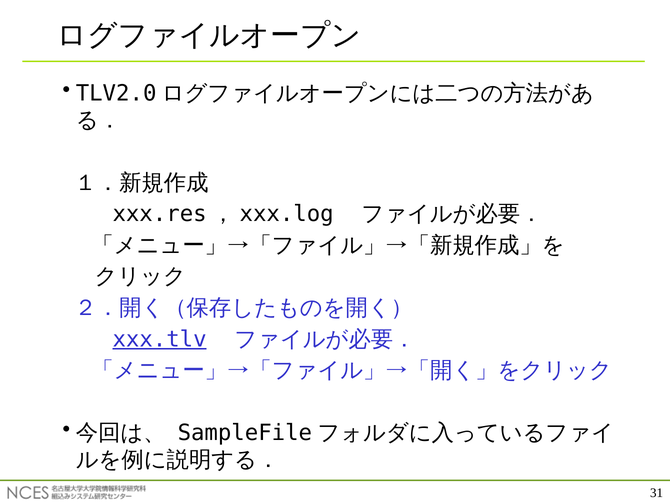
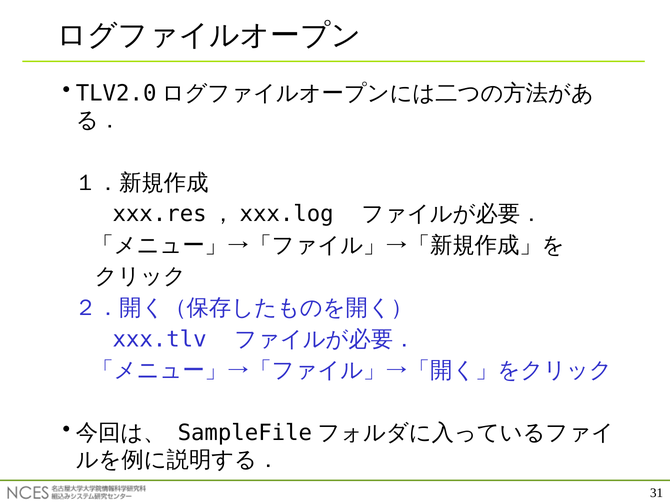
xxx.tlv underline: present -> none (160, 339)
